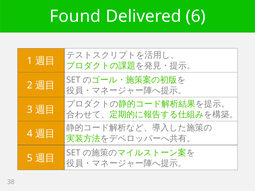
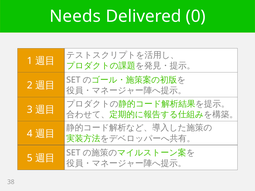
Found: Found -> Needs (75, 16)
6: 6 -> 0 (196, 16)
